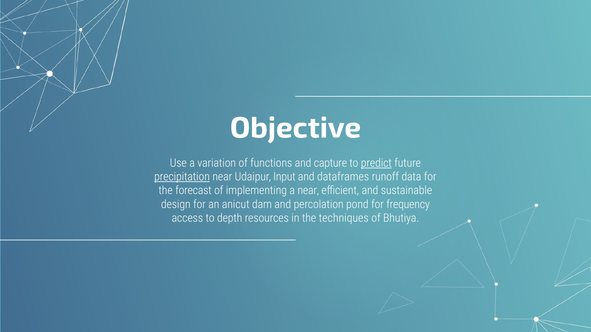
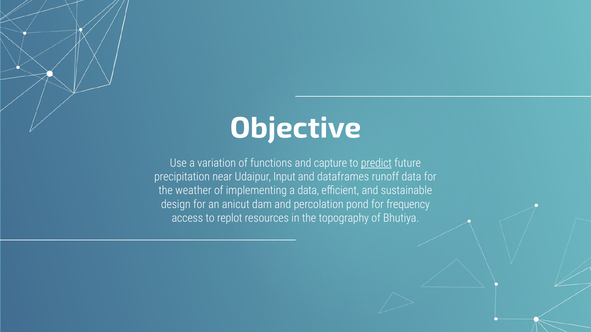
precipitation underline: present -> none (182, 177)
forecast: forecast -> weather (193, 191)
a near: near -> data (308, 191)
depth: depth -> replot (230, 218)
techniques: techniques -> topography (344, 218)
